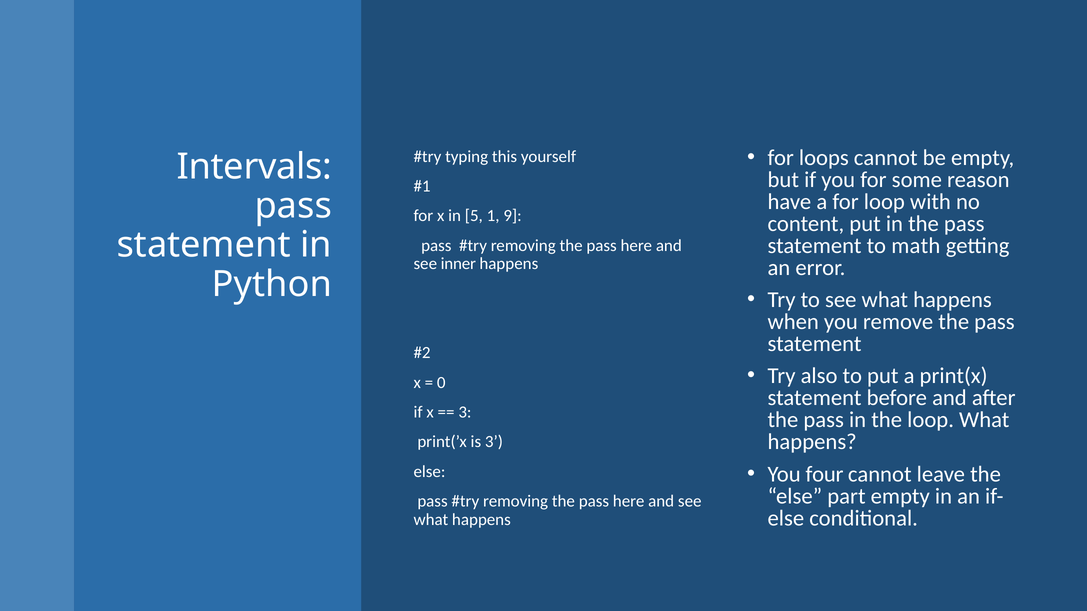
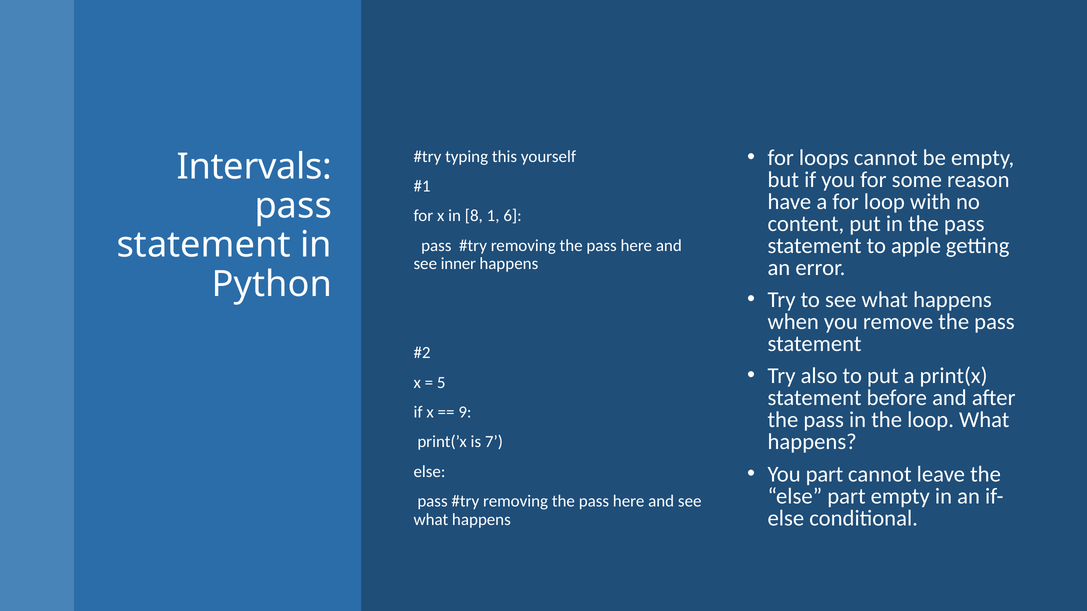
5: 5 -> 8 (474, 216)
9: 9 -> 6 (513, 216)
math: math -> apple (916, 246)
0: 0 -> 5 (441, 383)
3: 3 -> 9 (465, 412)
is 3: 3 -> 7 (494, 442)
You four: four -> part (824, 474)
